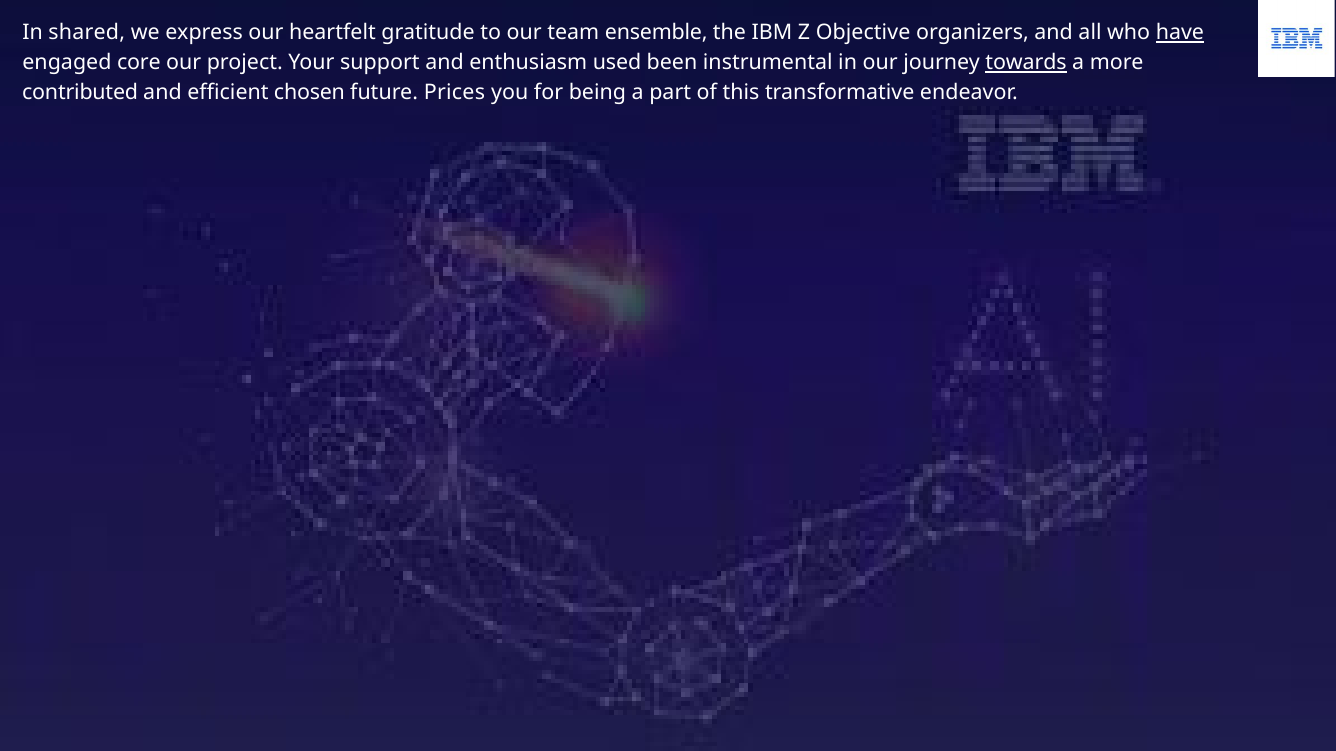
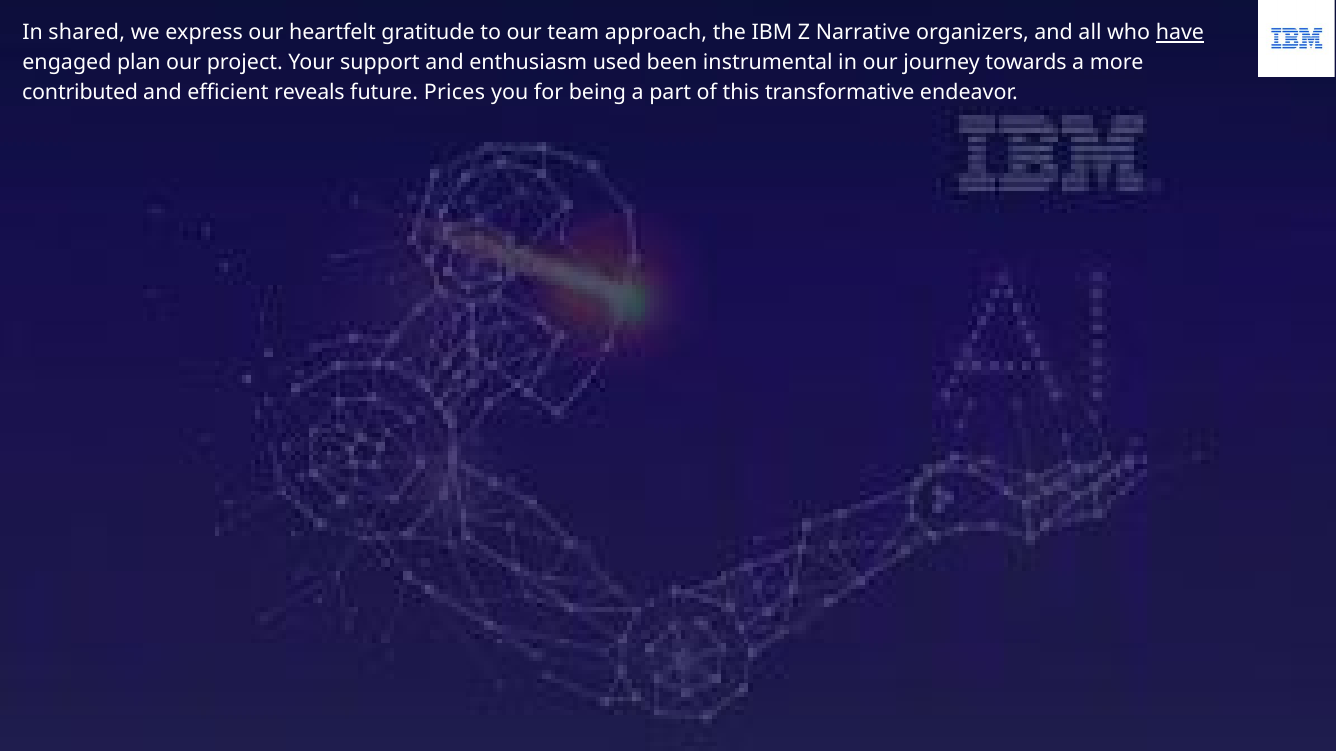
ensemble: ensemble -> approach (656, 33)
Objective: Objective -> Narrative (863, 33)
core: core -> plan (139, 63)
towards underline: present -> none (1026, 63)
chosen: chosen -> reveals (309, 93)
